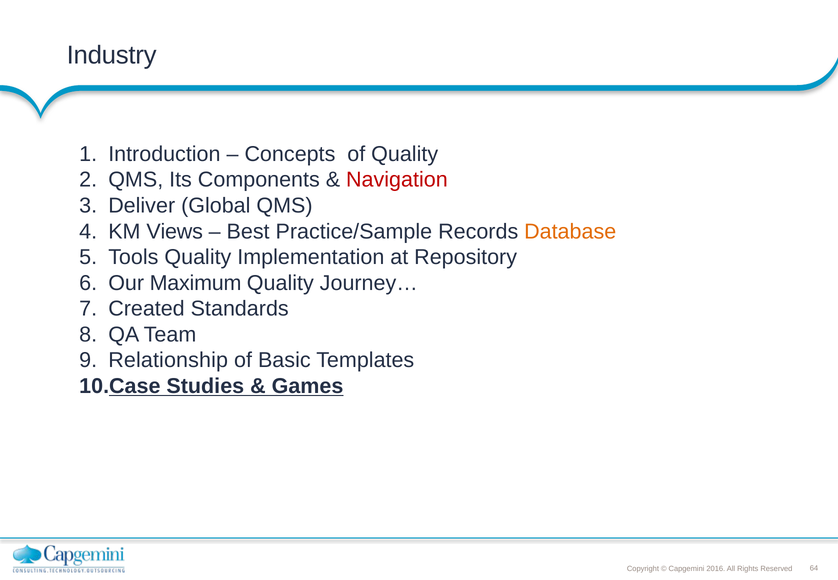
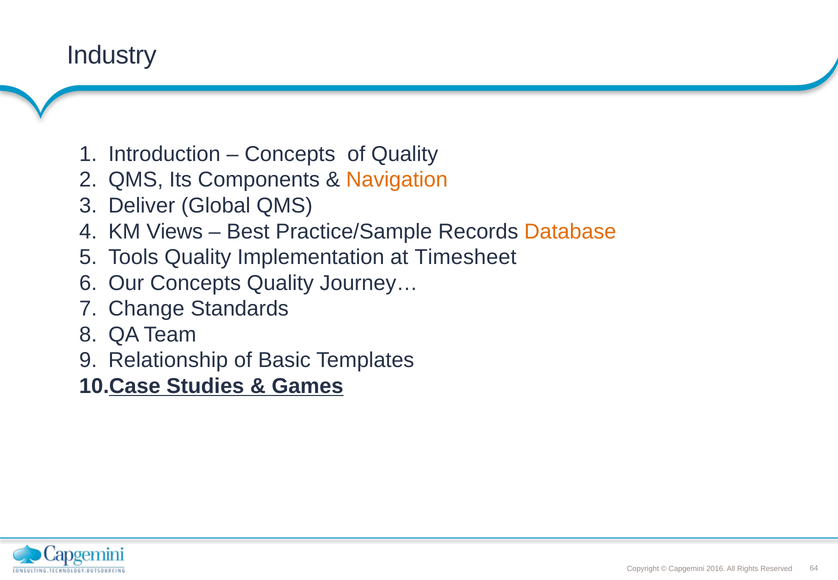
Navigation colour: red -> orange (397, 180)
Repository: Repository -> Timesheet (466, 257)
Our Maximum: Maximum -> Concepts (195, 283)
Created: Created -> Change (146, 309)
